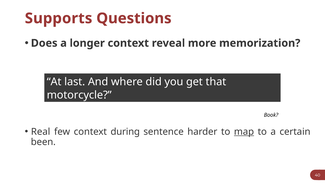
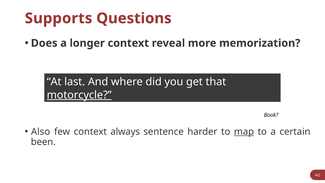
motorcycle underline: none -> present (79, 95)
Real: Real -> Also (41, 132)
during: during -> always (125, 132)
